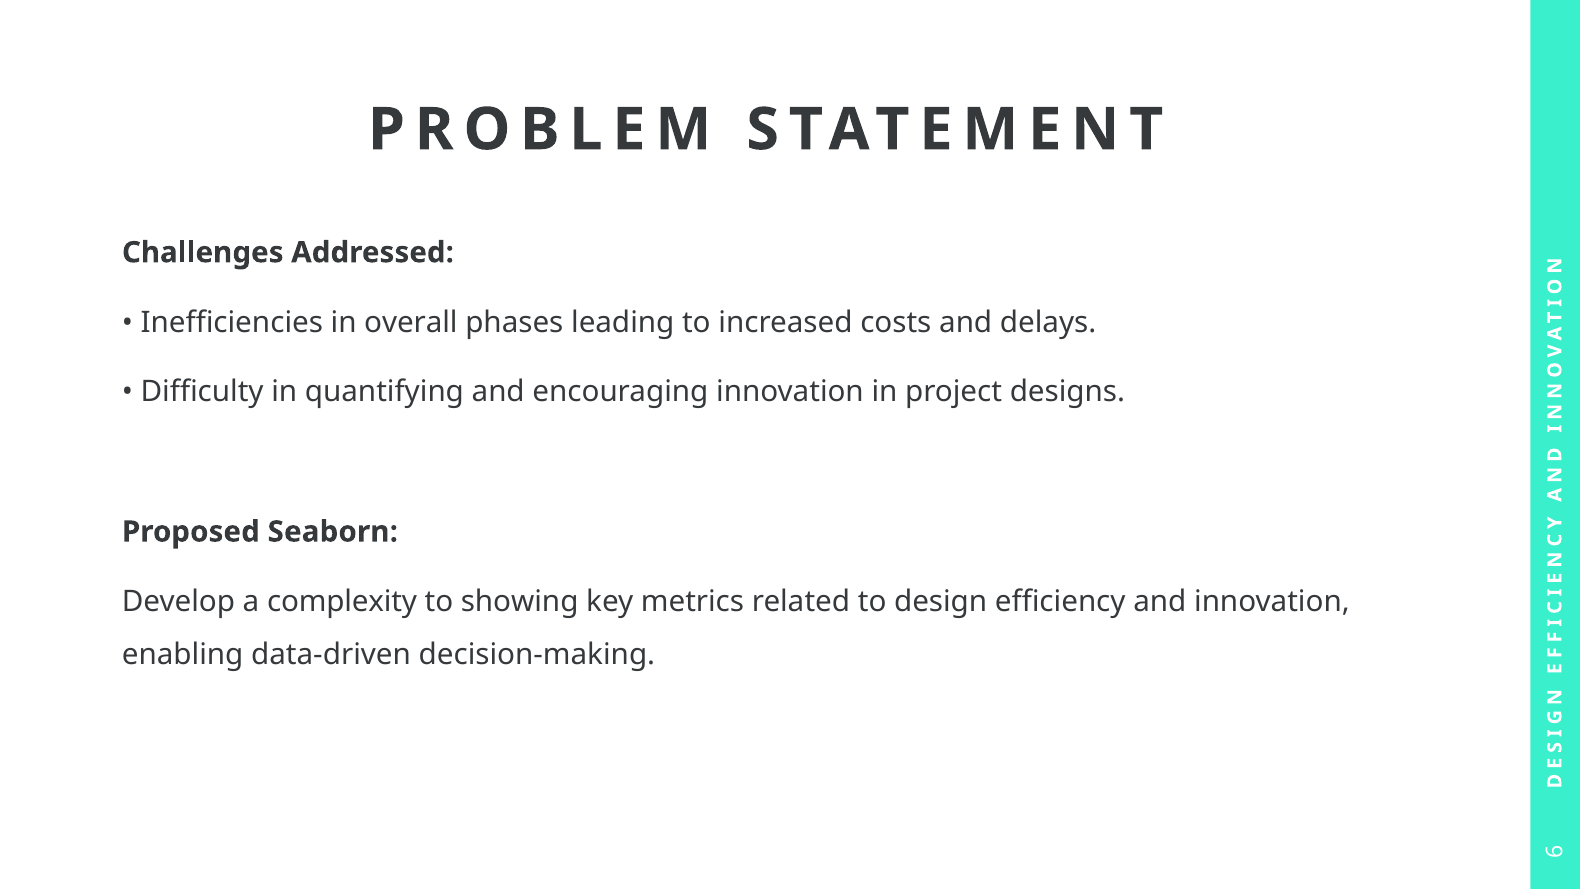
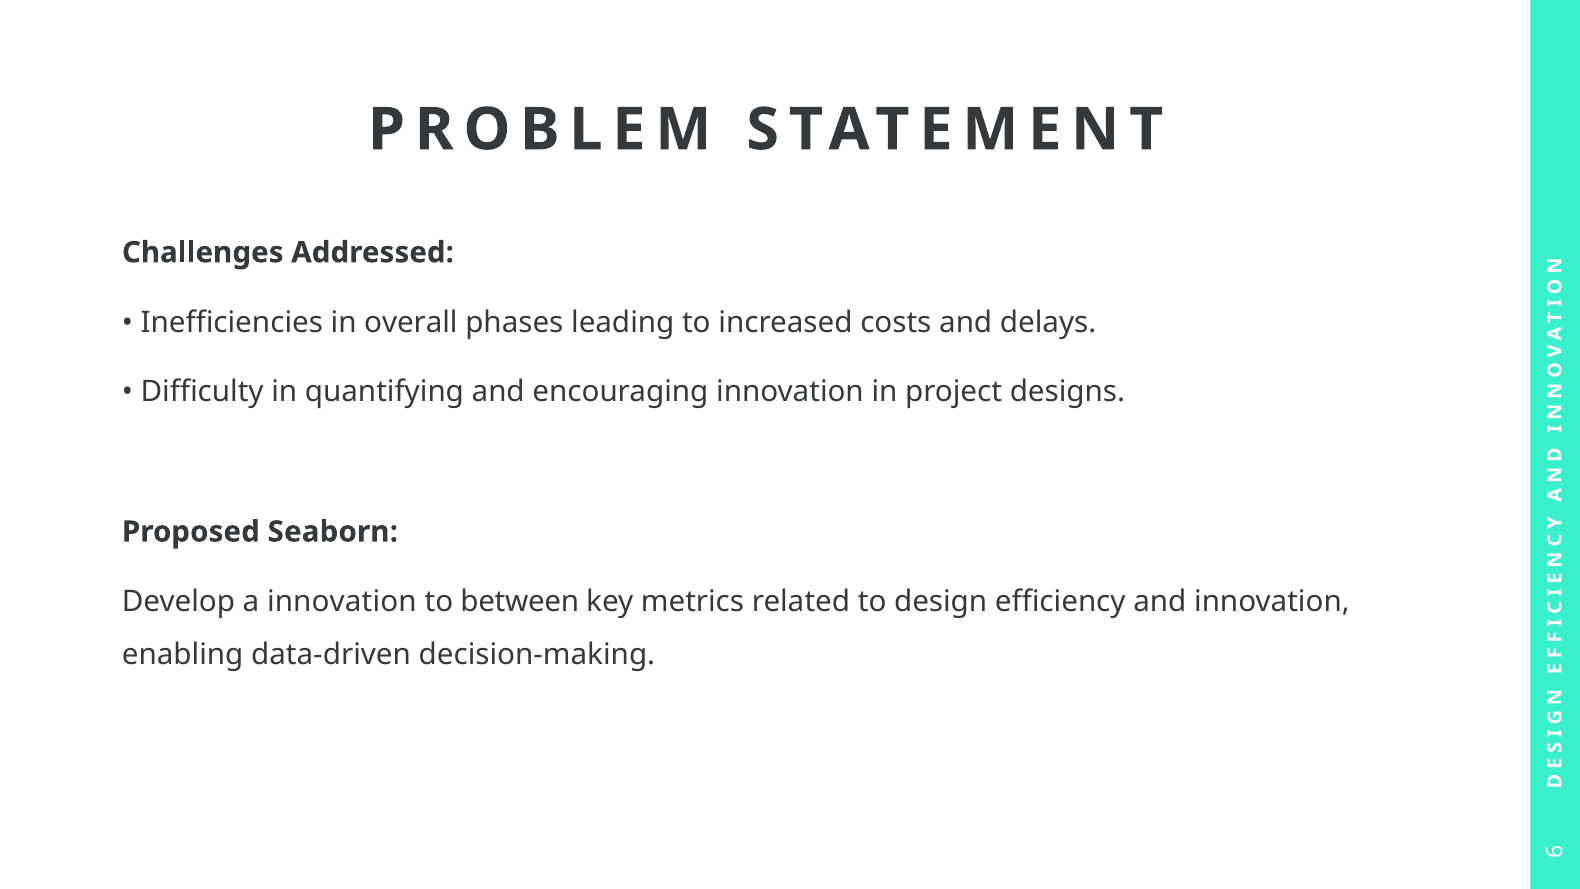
a complexity: complexity -> innovation (342, 601)
showing: showing -> between (520, 601)
